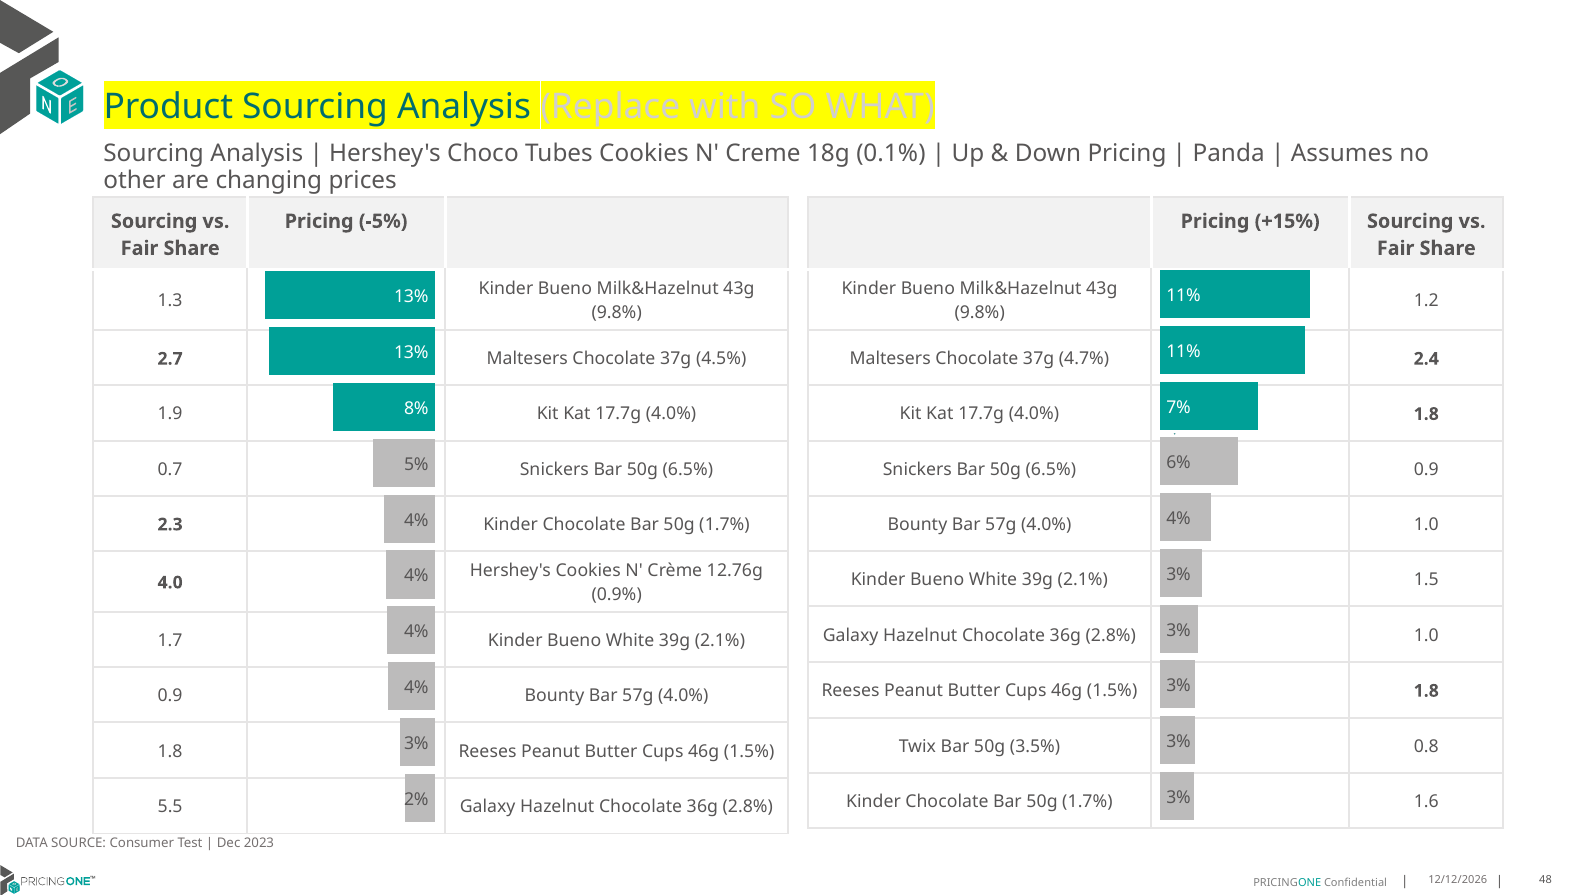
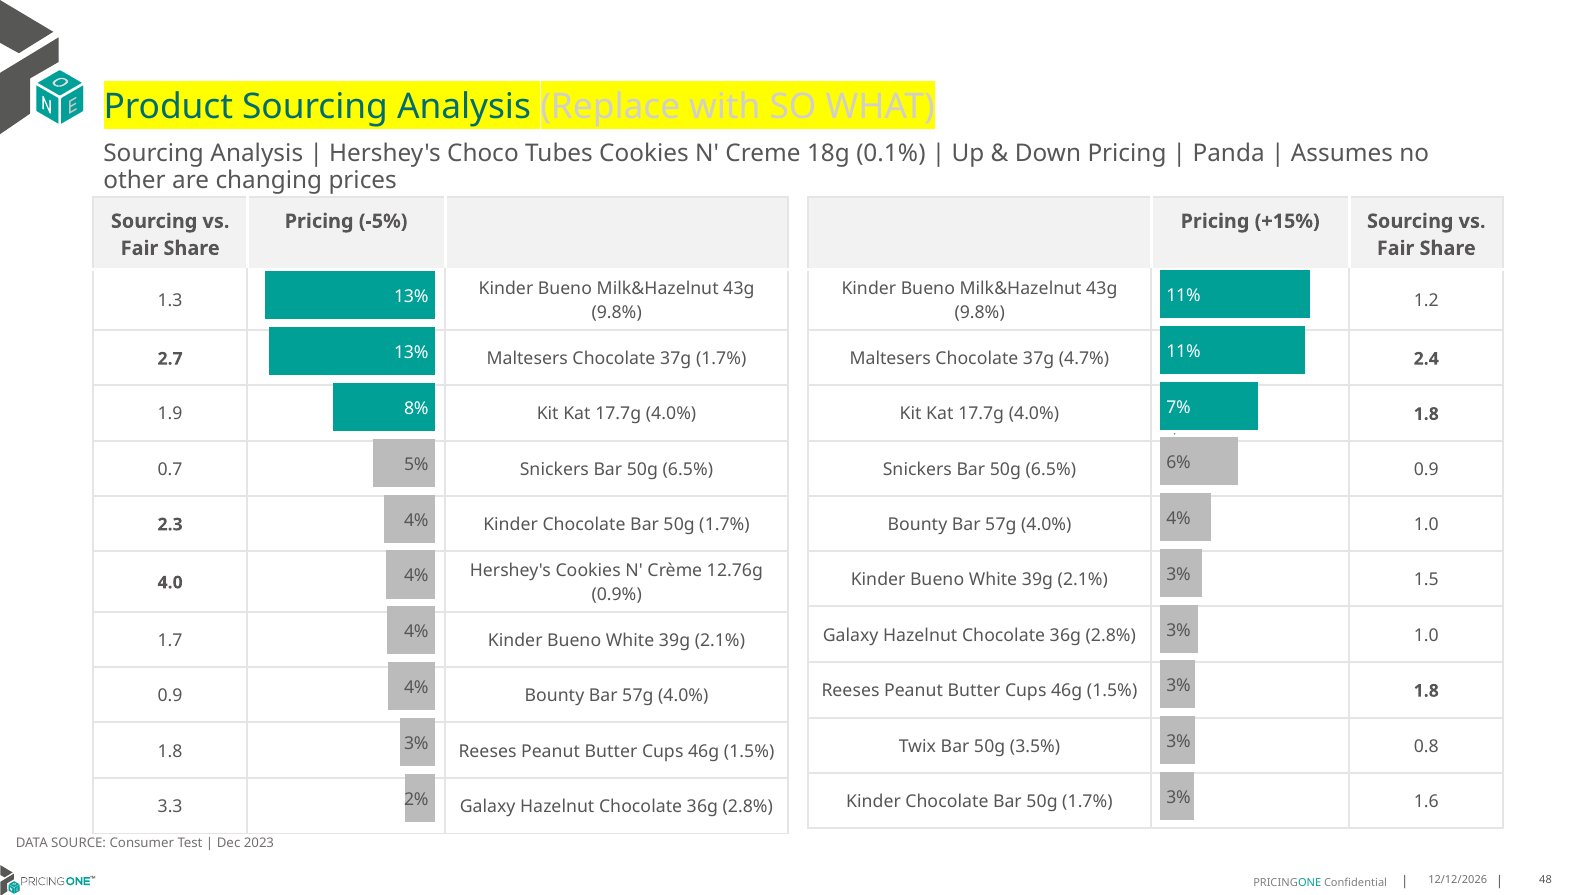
37g 4.5%: 4.5% -> 1.7% (721, 359)
5.5: 5.5 -> 3.3 (170, 807)
